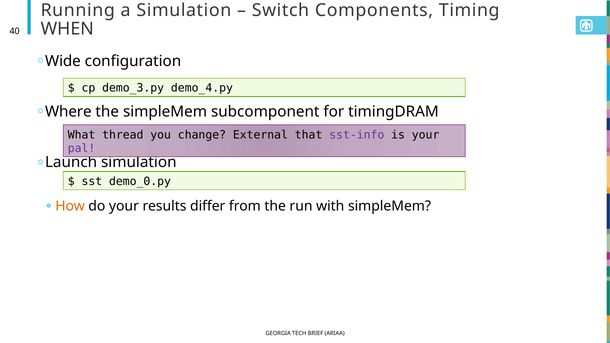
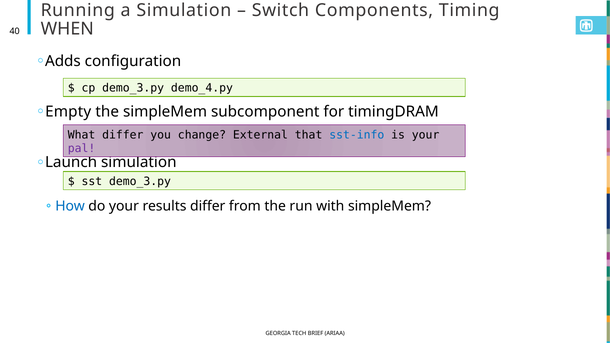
Wide: Wide -> Adds (63, 61)
Where: Where -> Empty (68, 112)
What thread: thread -> differ (123, 135)
sst-info colour: purple -> blue (357, 135)
sst demo_0.py: demo_0.py -> demo_3.py (140, 181)
How colour: orange -> blue (70, 206)
